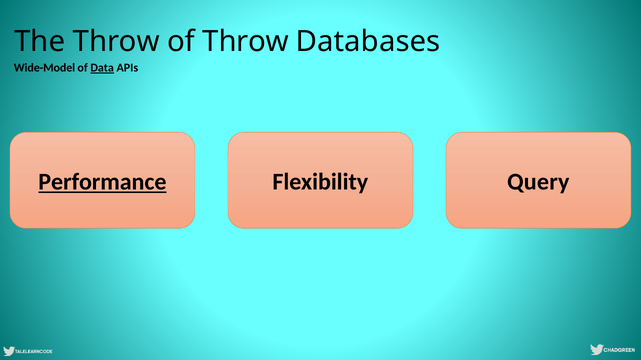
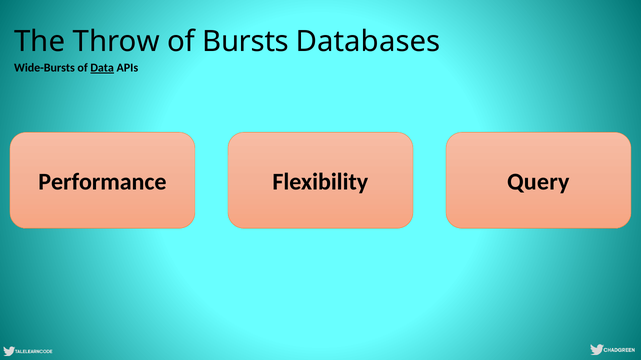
of Throw: Throw -> Bursts (246, 42)
Wide-Model: Wide-Model -> Wide-Bursts (44, 68)
Performance underline: present -> none (102, 182)
